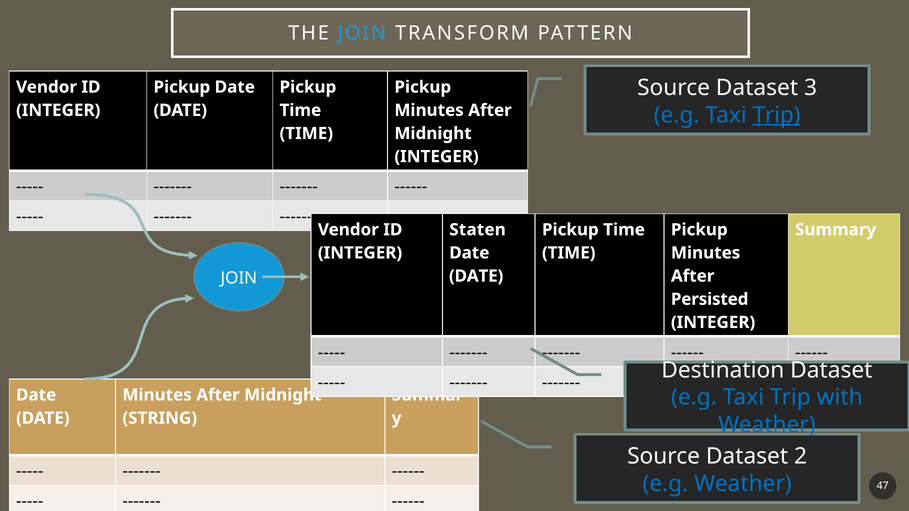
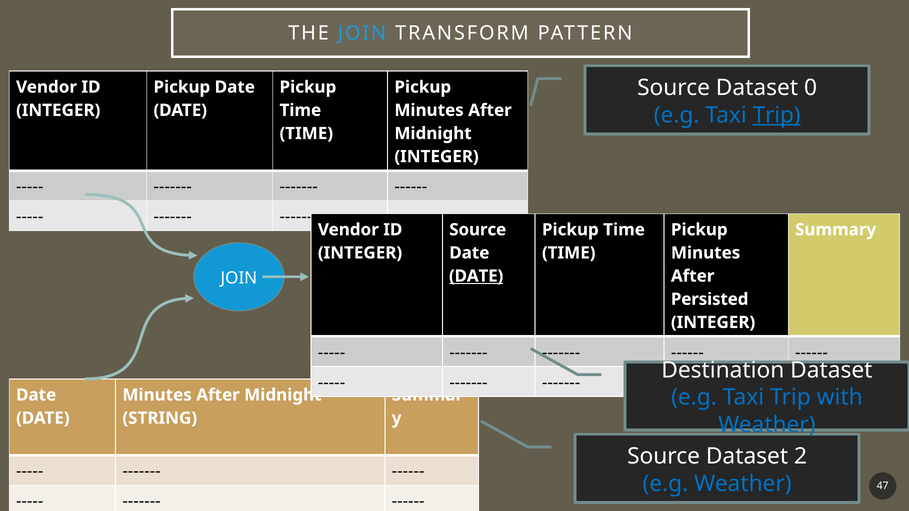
3: 3 -> 0 (811, 88)
Staten: Staten -> Source (478, 230)
DATE underline: none -> present (476, 276)
